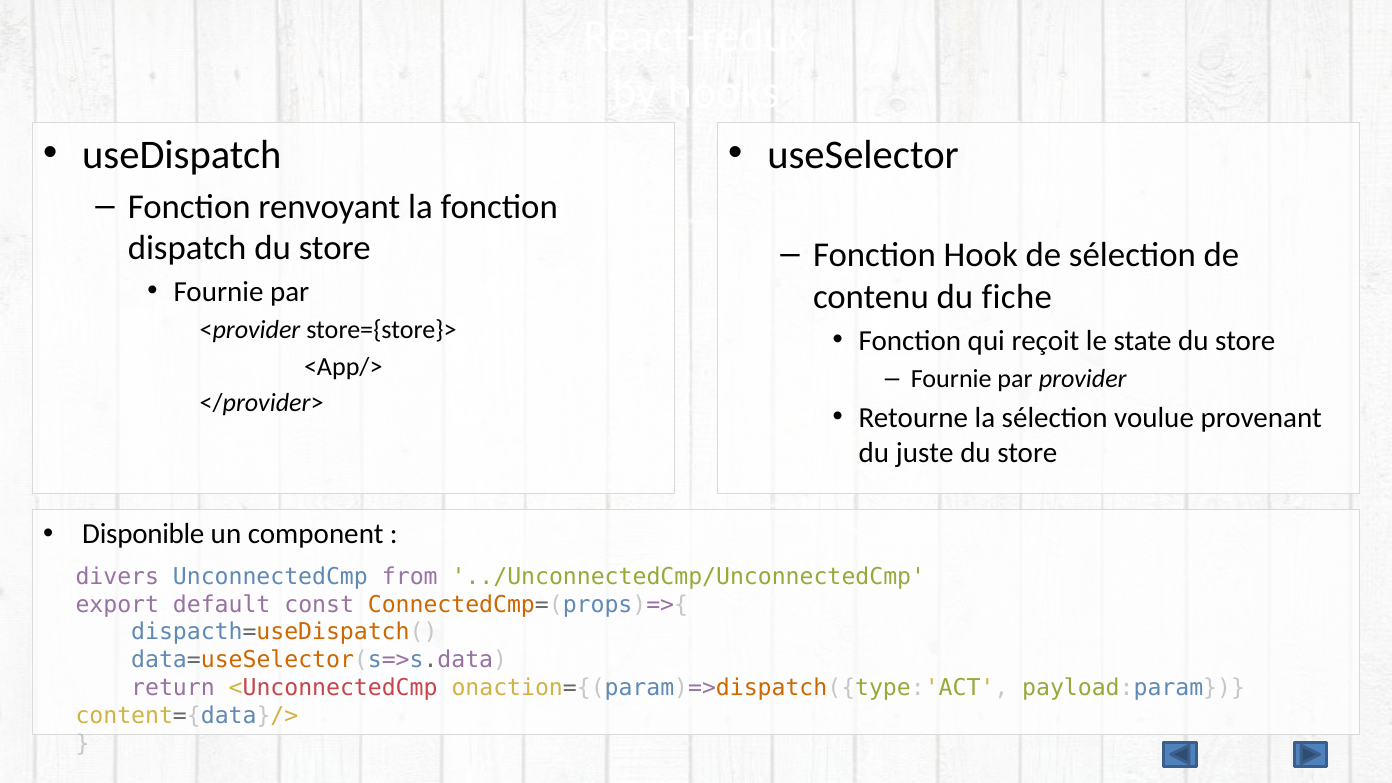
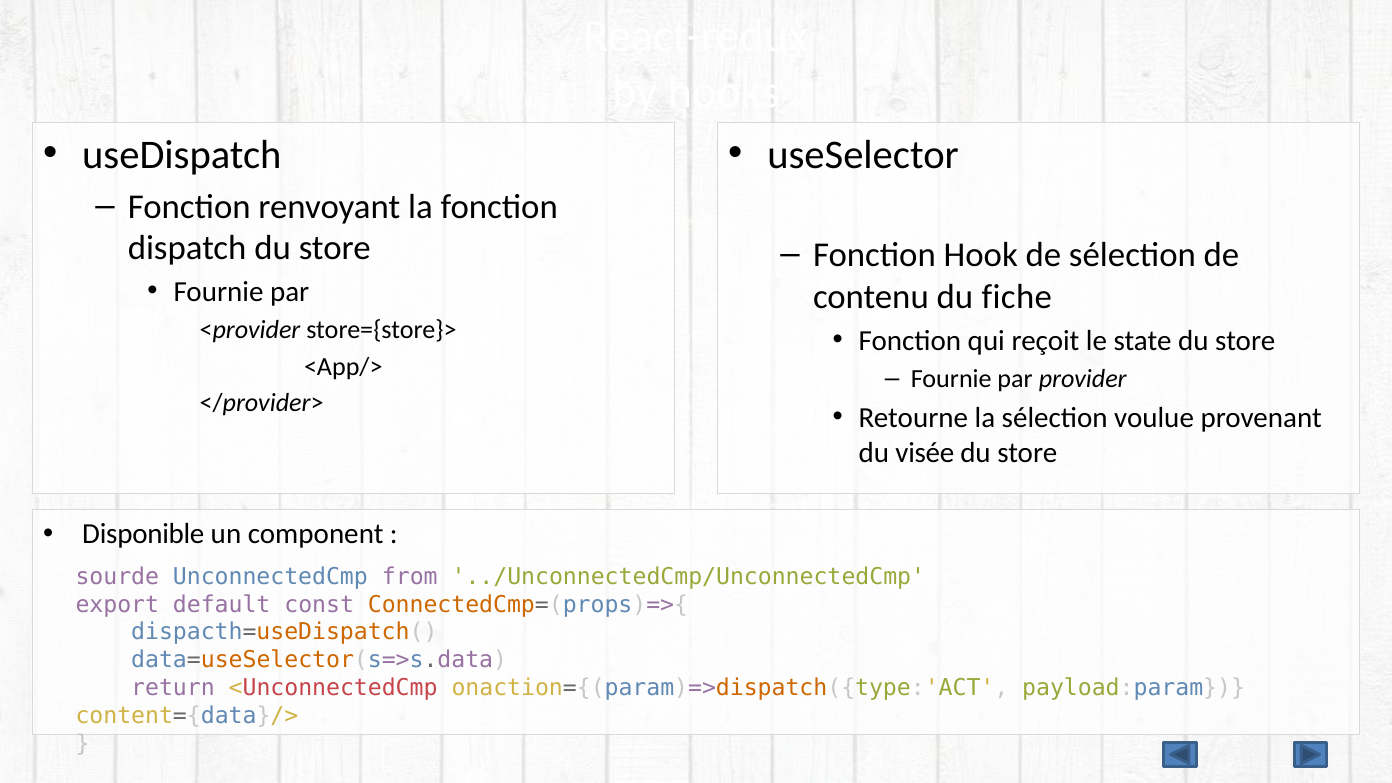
juste: juste -> visée (925, 453)
divers: divers -> sourde (117, 577)
